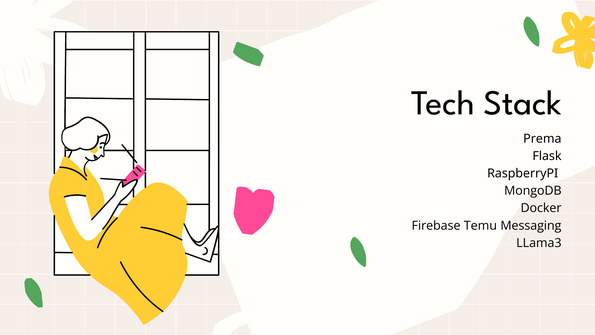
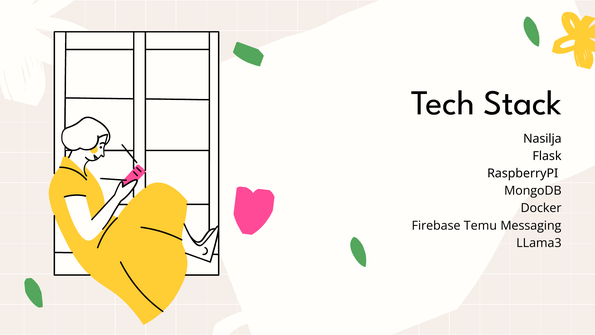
Prema: Prema -> Nasilja (542, 139)
